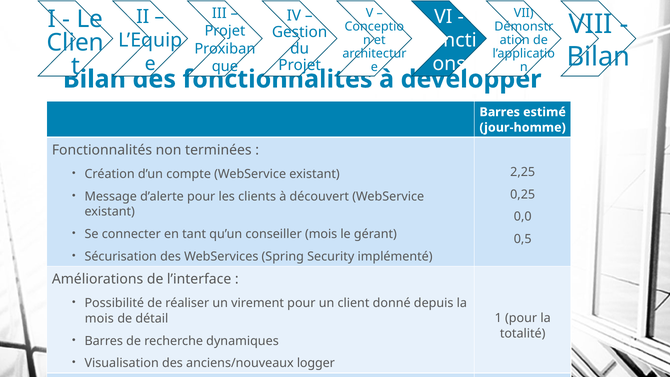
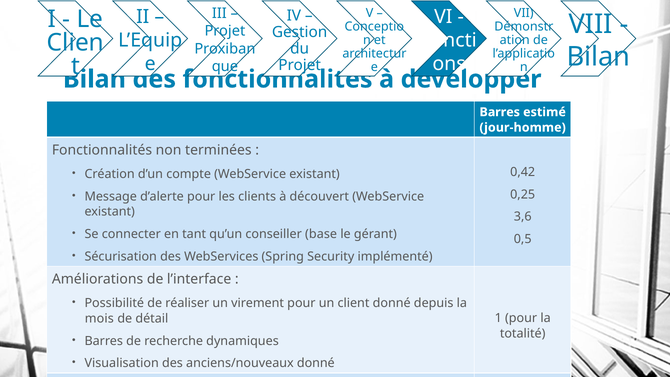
2,25: 2,25 -> 0,42 (523, 172)
0,0: 0,0 -> 3,6 (523, 217)
conseiller mois: mois -> base (321, 234)
anciens/nouveaux logger: logger -> donné (316, 363)
